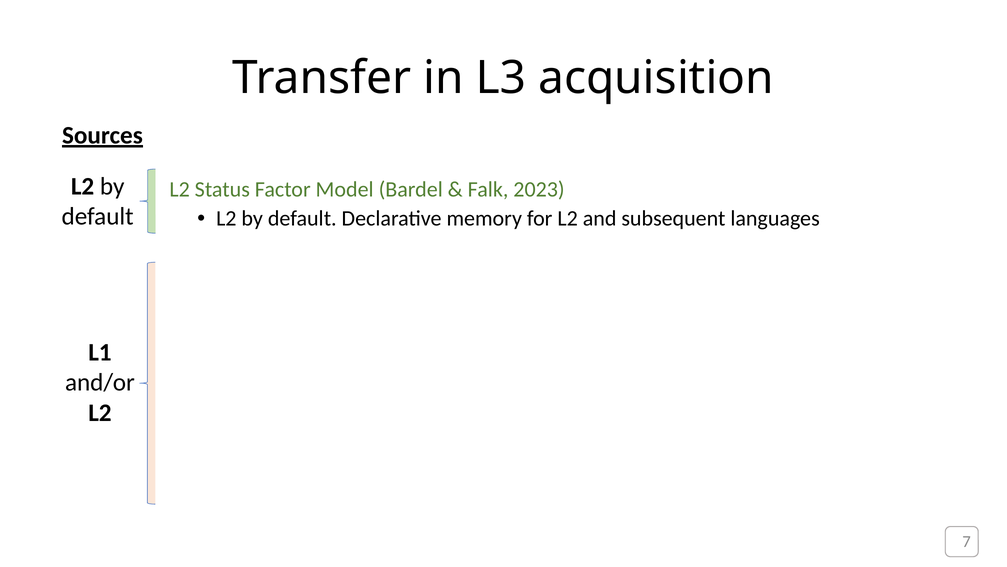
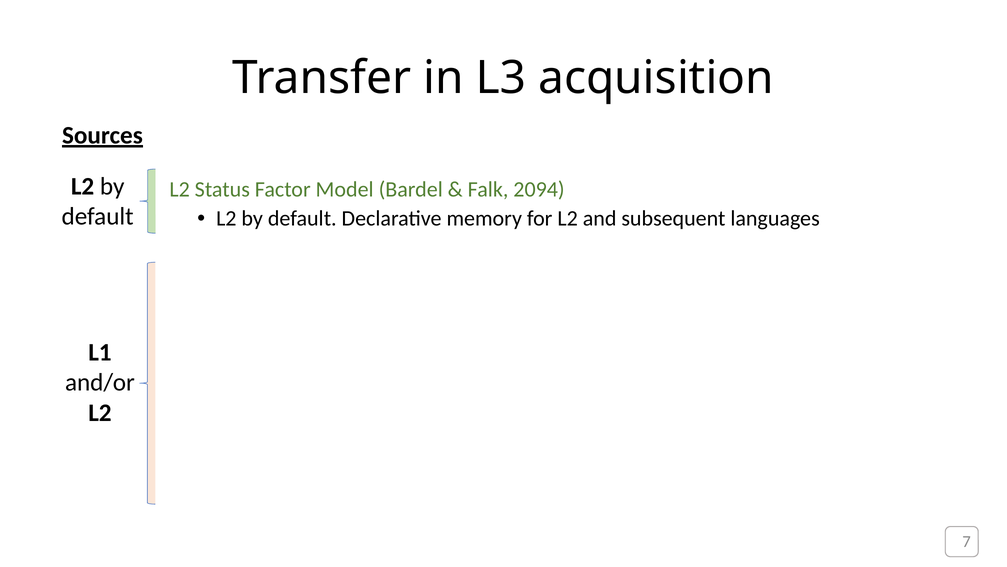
2023: 2023 -> 2094 (539, 189)
